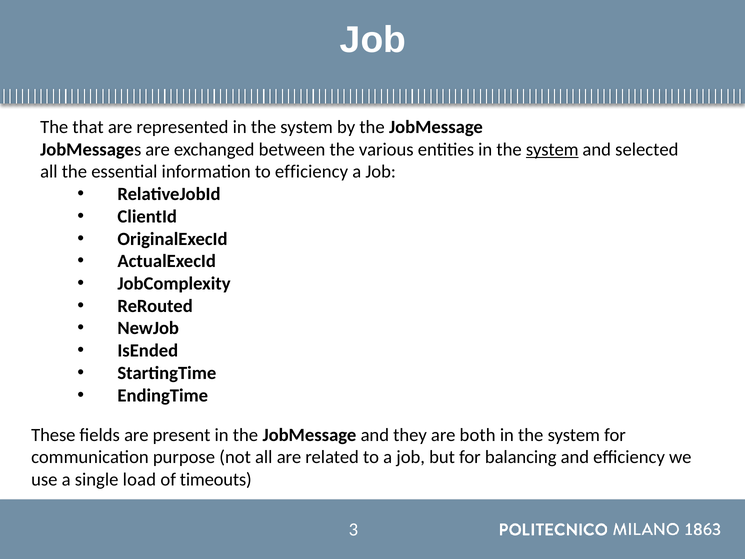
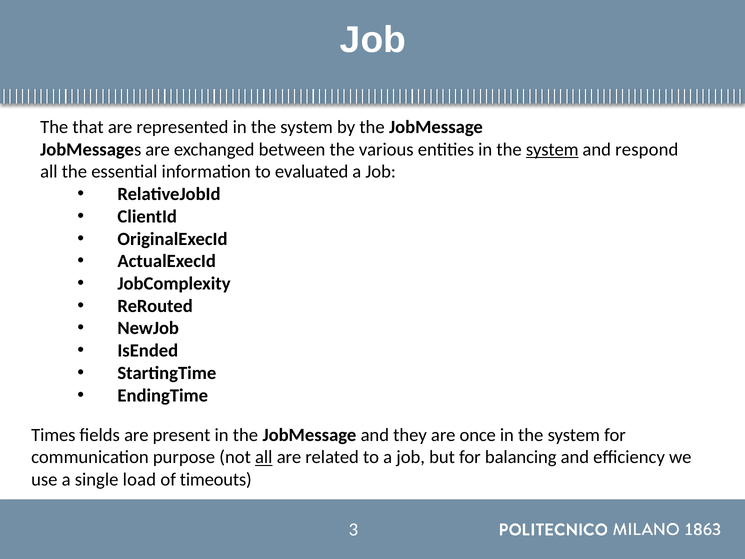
selected: selected -> respond (647, 149)
to efficiency: efficiency -> evaluated (312, 172)
These: These -> Times (53, 435)
both: both -> once (478, 435)
all underline: none -> present (264, 457)
